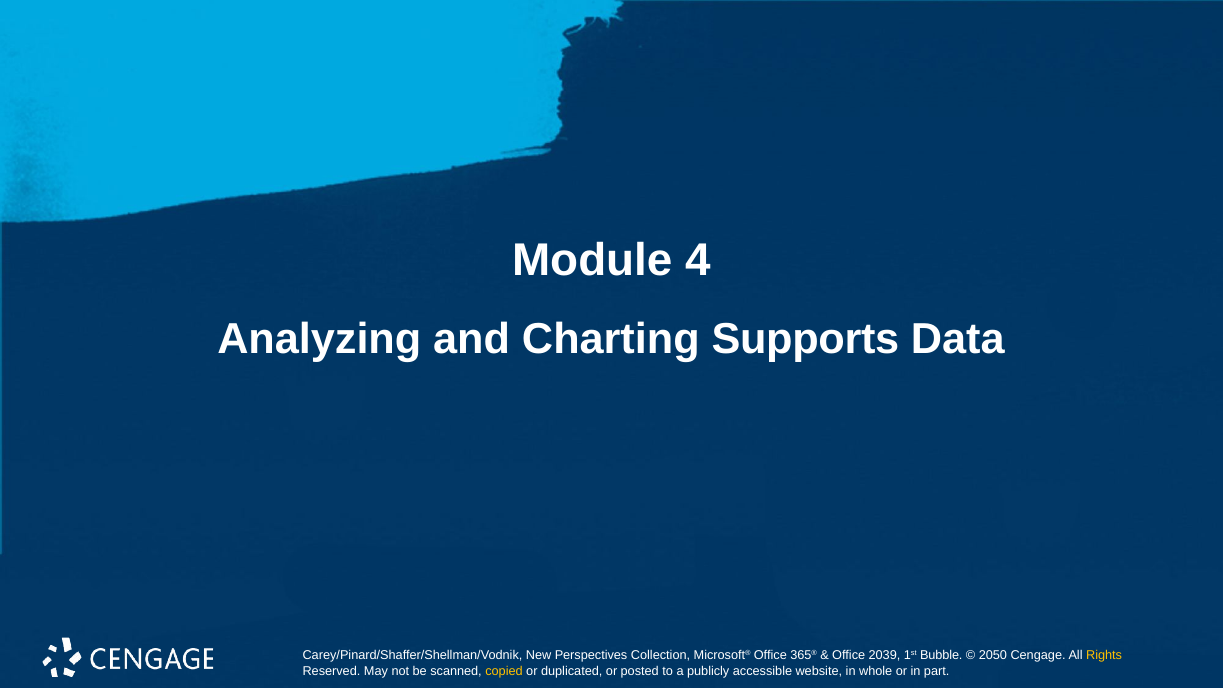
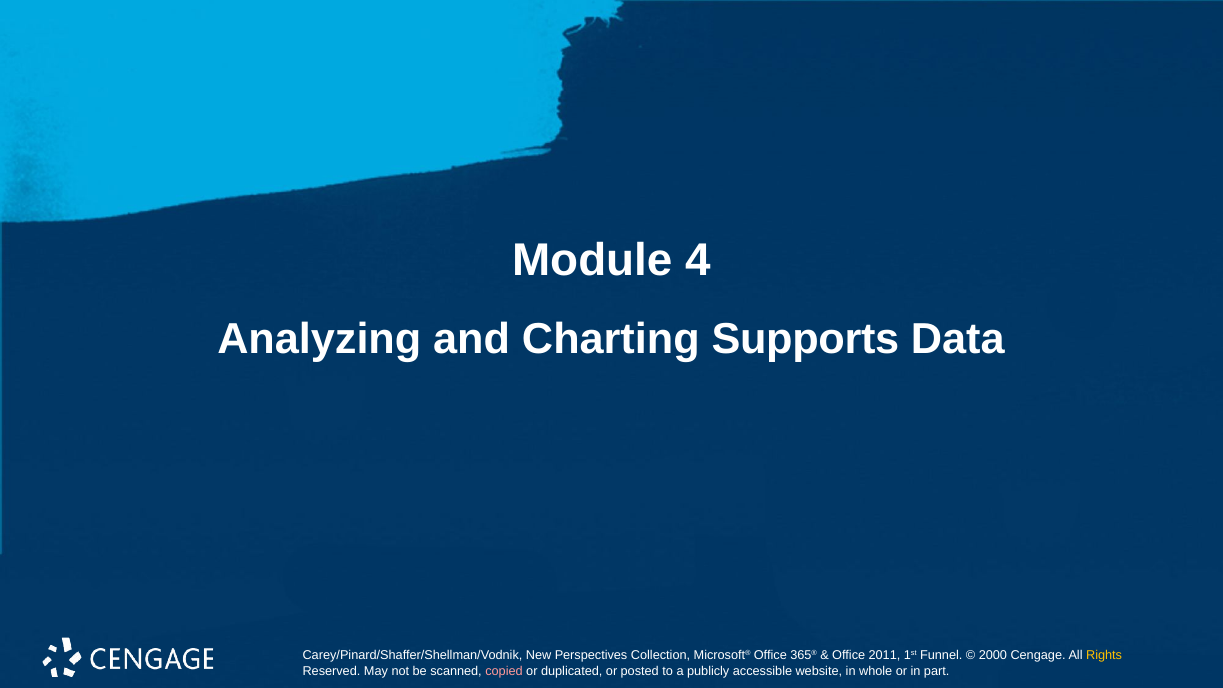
2039: 2039 -> 2011 (885, 655)
Bubble: Bubble -> Funnel (941, 655)
2050: 2050 -> 2000 (993, 655)
copied colour: yellow -> pink (504, 671)
